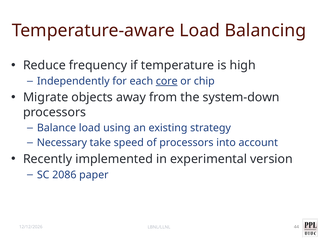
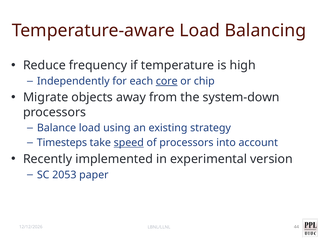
Necessary: Necessary -> Timesteps (62, 143)
speed underline: none -> present (129, 143)
2086: 2086 -> 2053 (64, 175)
